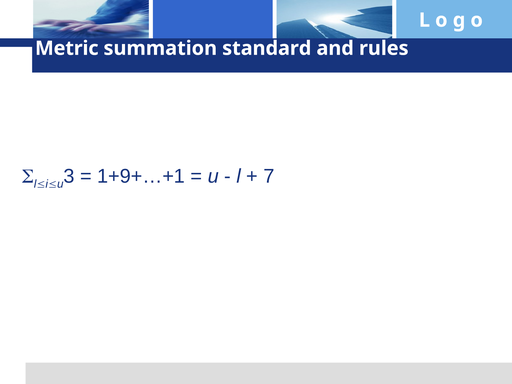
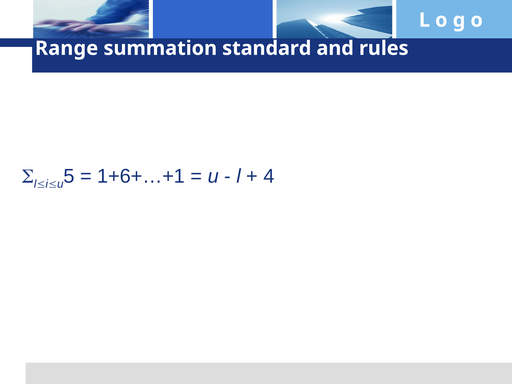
Metric: Metric -> Range (67, 48)
3: 3 -> 5 (69, 176)
1+9+…+1: 1+9+…+1 -> 1+6+…+1 (141, 176)
7: 7 -> 4 (269, 176)
